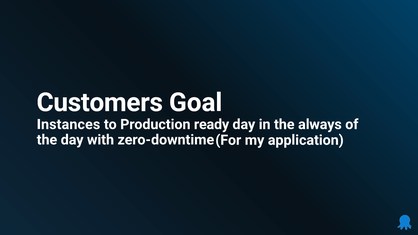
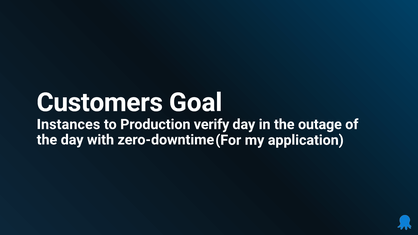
ready: ready -> verify (212, 124)
always: always -> outage (320, 124)
